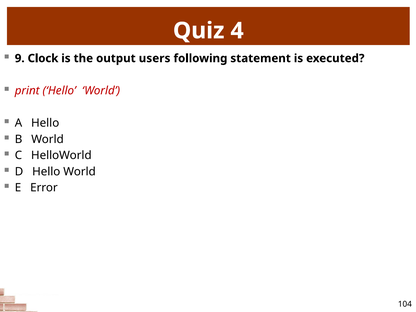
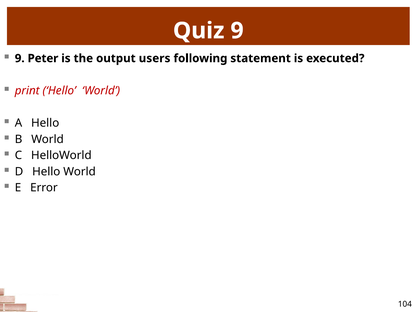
Quiz 4: 4 -> 9 (237, 31)
Clock: Clock -> Peter (43, 58)
